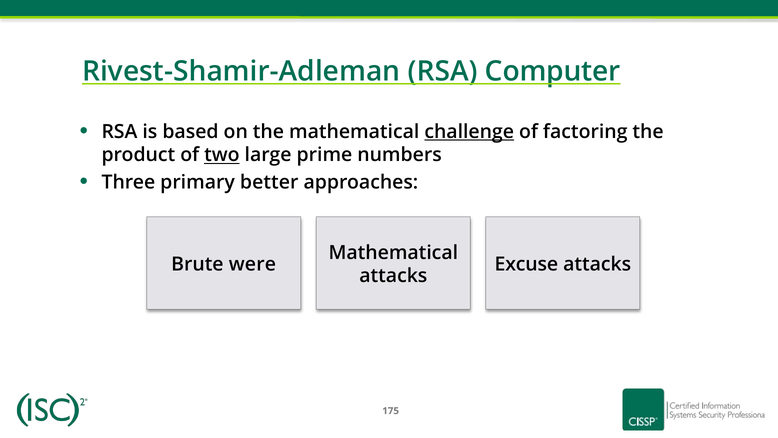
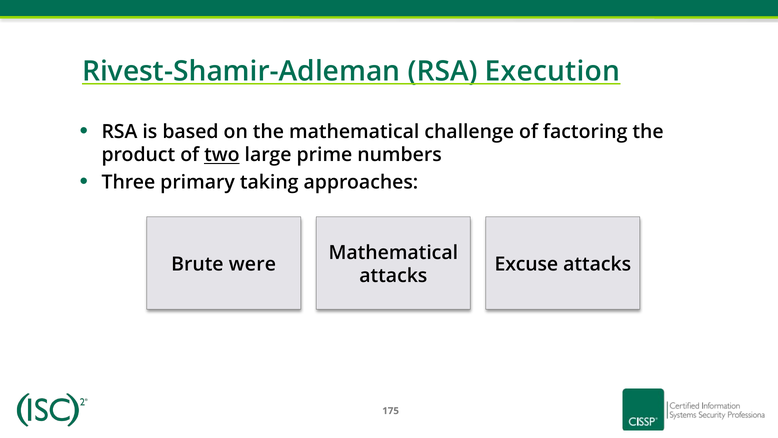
Computer: Computer -> Execution (553, 71)
challenge underline: present -> none (469, 132)
better: better -> taking (269, 182)
